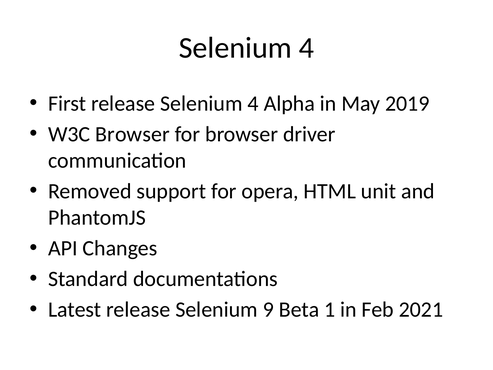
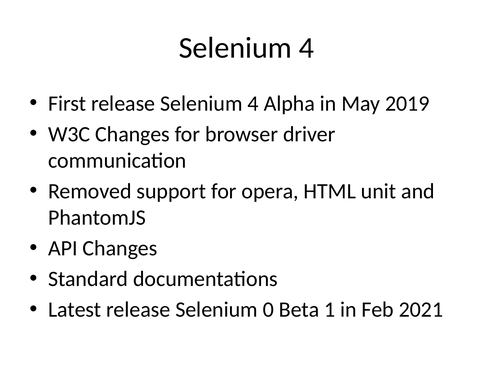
W3C Browser: Browser -> Changes (133, 134)
9: 9 -> 0 (268, 309)
